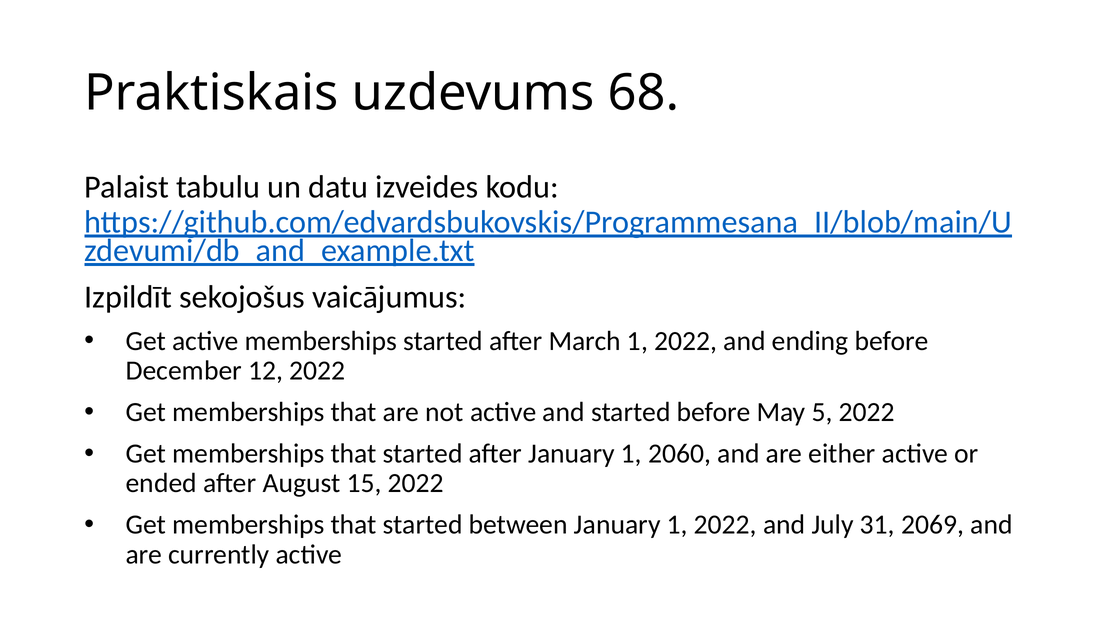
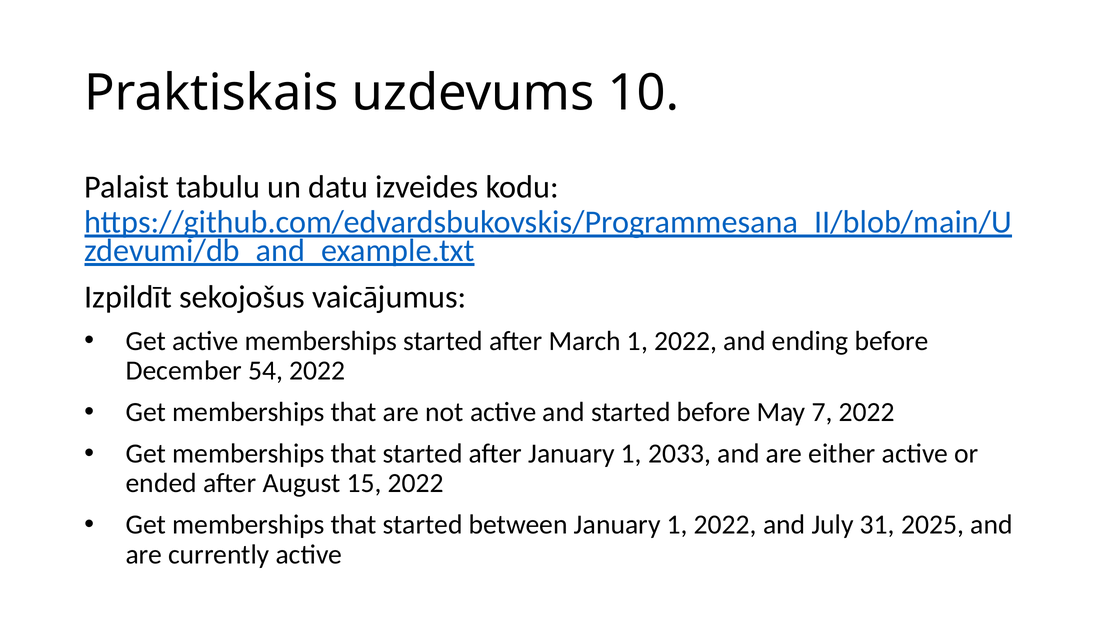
68: 68 -> 10 (643, 93)
12: 12 -> 54 (266, 371)
5: 5 -> 7 (822, 412)
2060: 2060 -> 2033 (680, 454)
2069: 2069 -> 2025 (933, 525)
